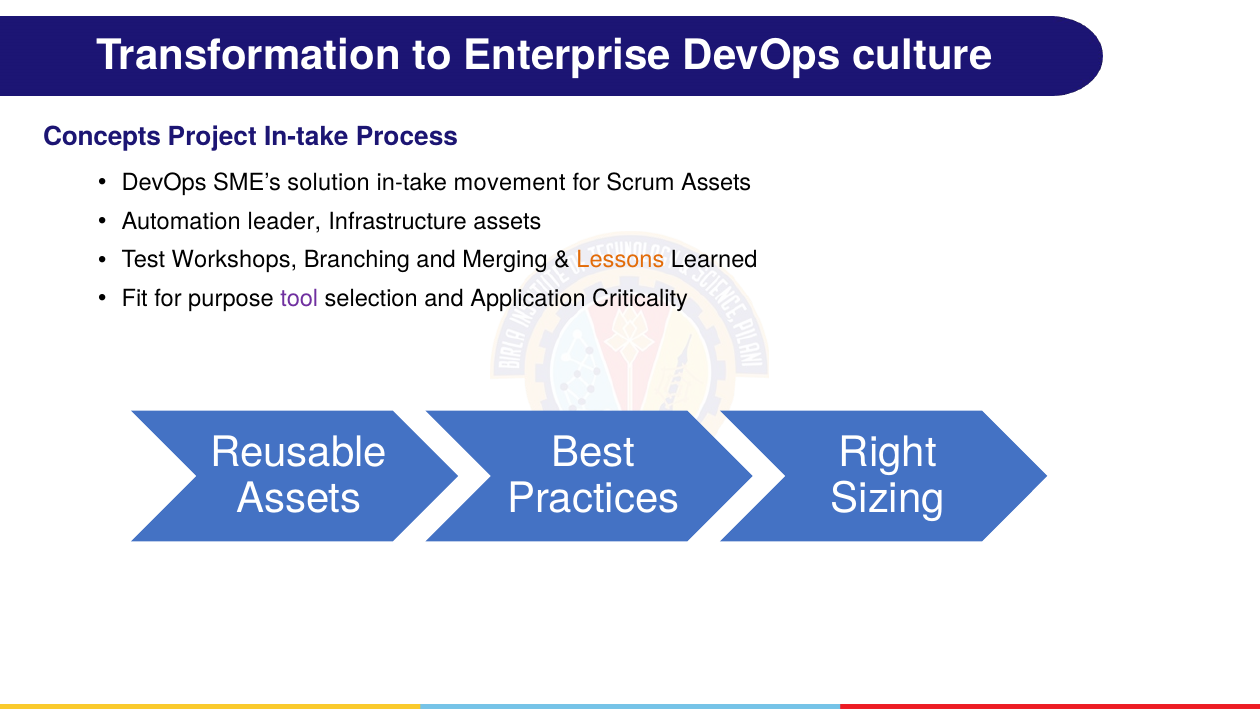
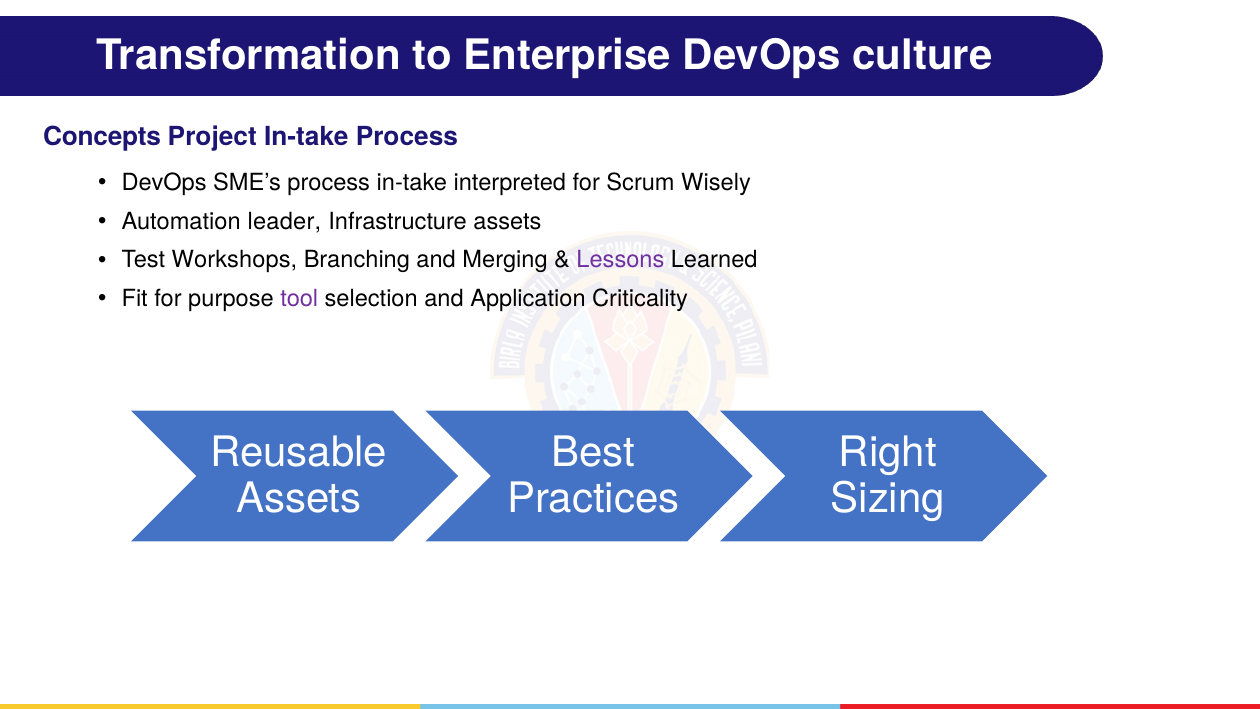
SME’s solution: solution -> process (329, 183)
movement: movement -> interpreted (510, 183)
Scrum Assets: Assets -> Wisely (716, 183)
Lessons colour: orange -> purple (620, 260)
